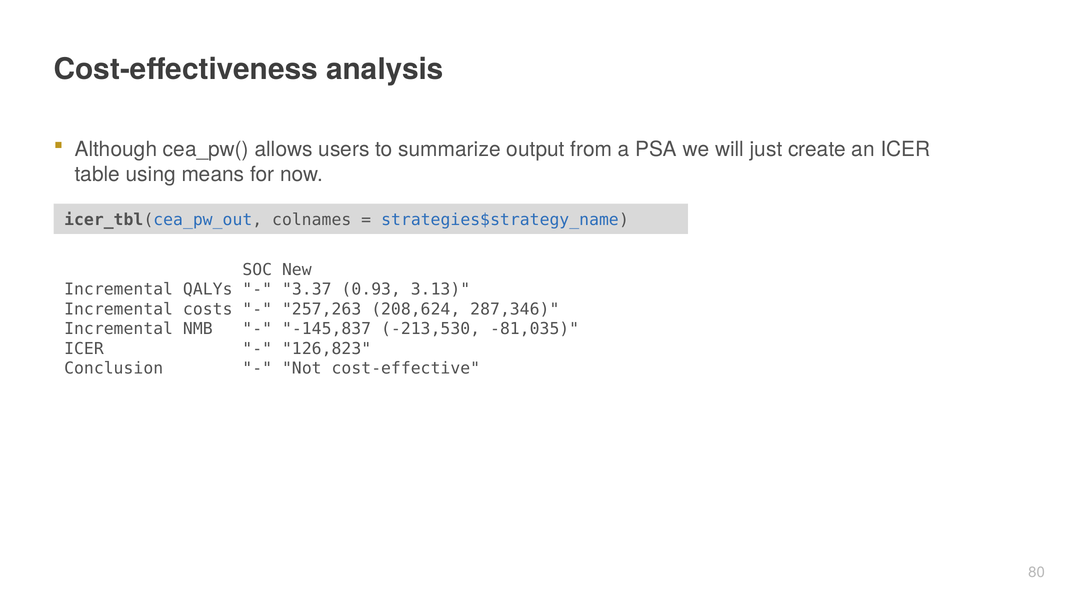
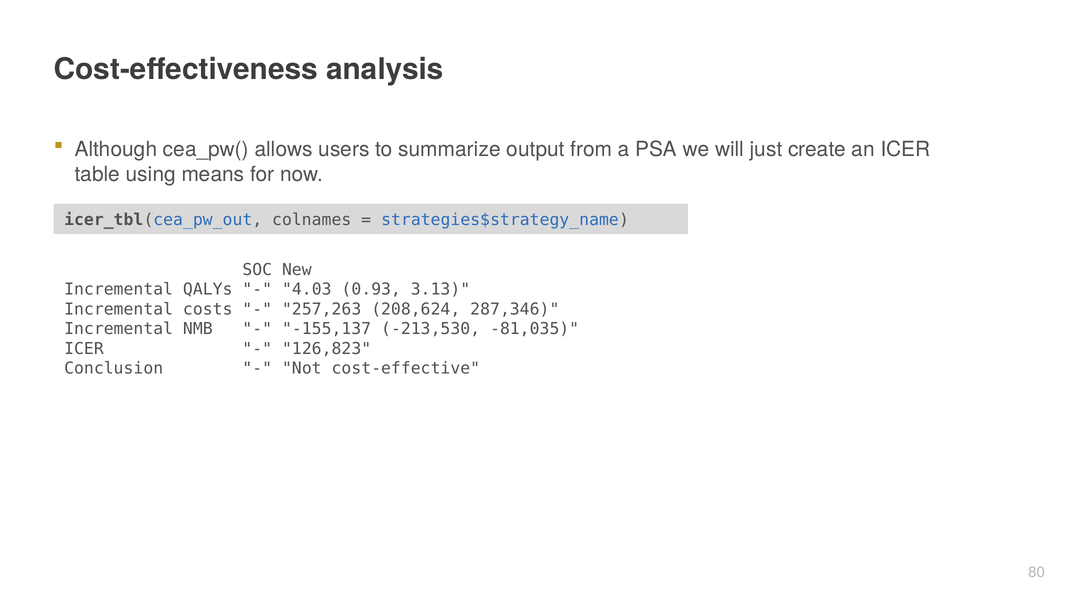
3.37: 3.37 -> 4.03 (307, 290)
-145,837: -145,837 -> -155,137 (327, 329)
